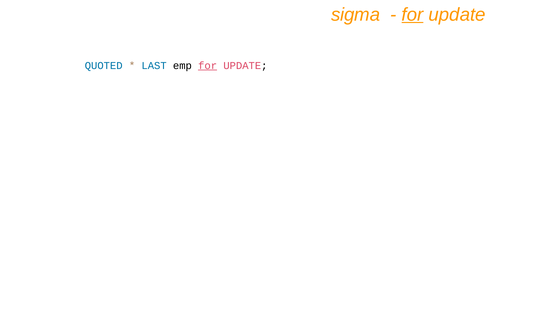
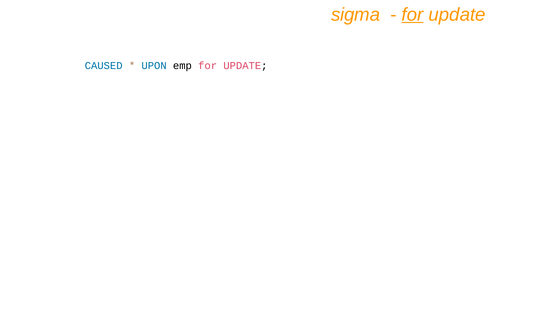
QUOTED: QUOTED -> CAUSED (104, 66)
LAST: LAST -> UPON (154, 66)
for underline: present -> none (208, 66)
